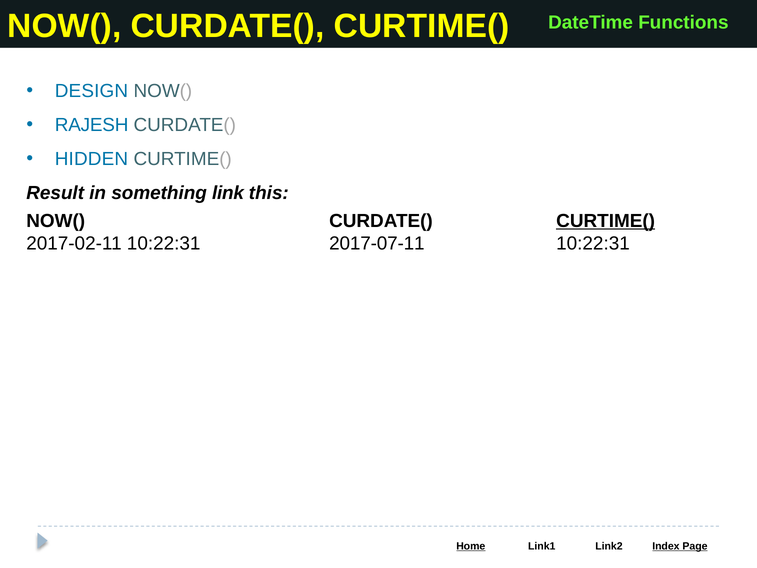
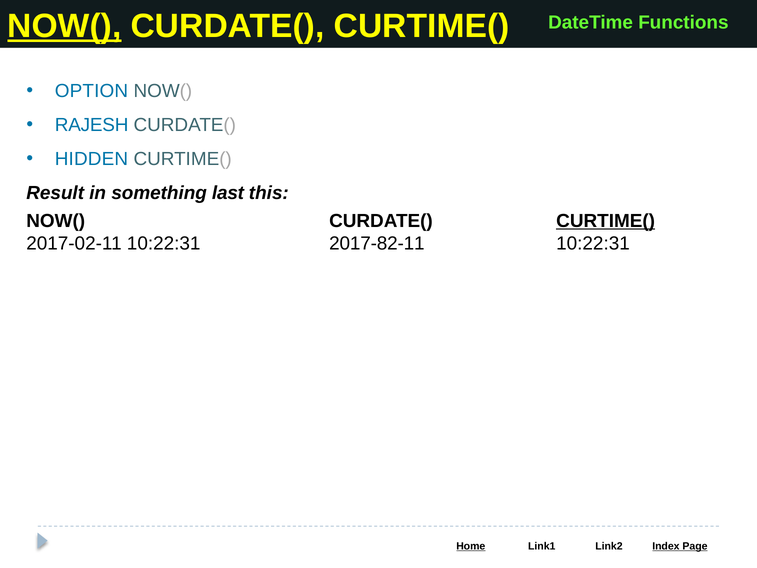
NOW( underline: none -> present (64, 26)
DESIGN: DESIGN -> OPTION (91, 91)
link: link -> last (228, 193)
2017-07-11: 2017-07-11 -> 2017-82-11 (377, 244)
